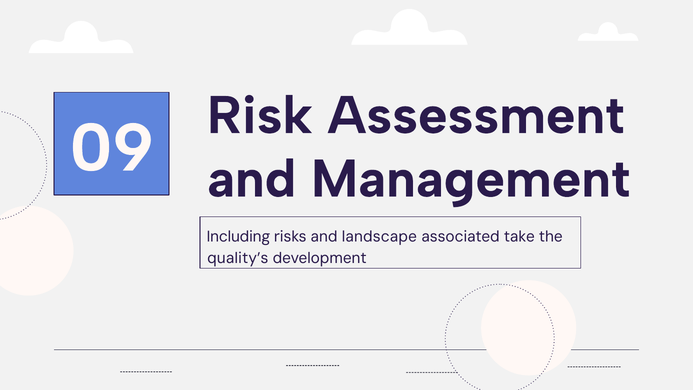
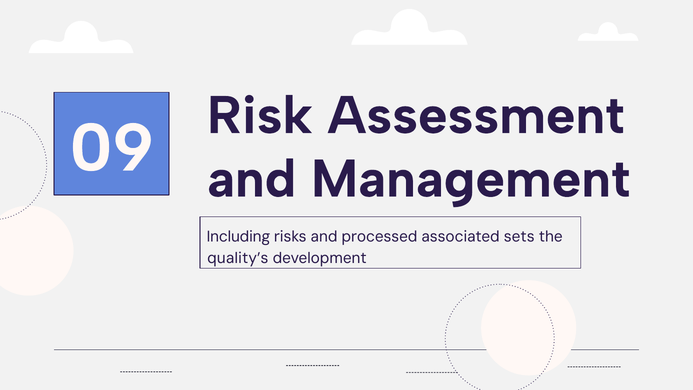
landscape: landscape -> processed (379, 237)
take: take -> sets (519, 237)
